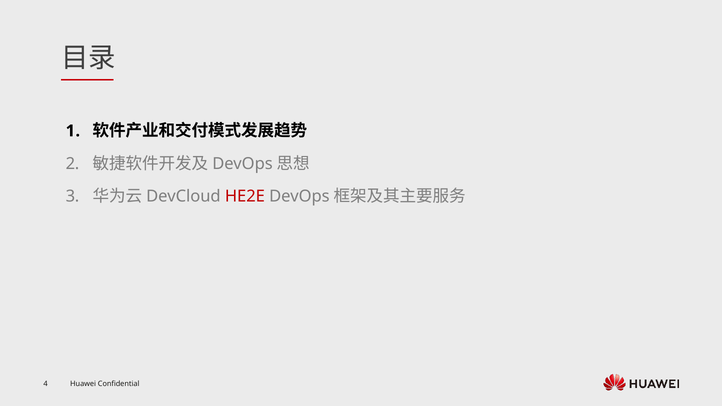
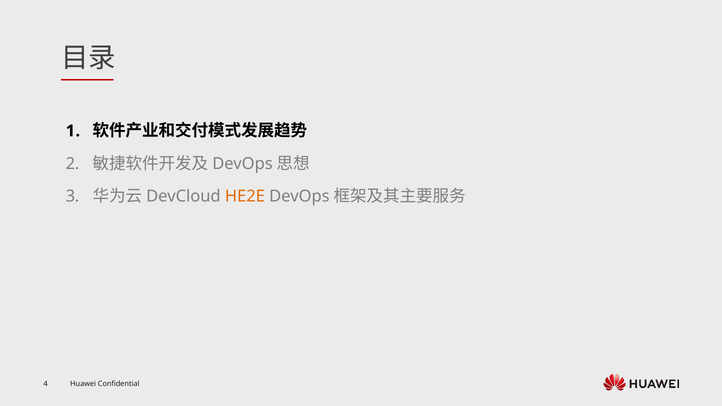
HE2E colour: red -> orange (245, 196)
